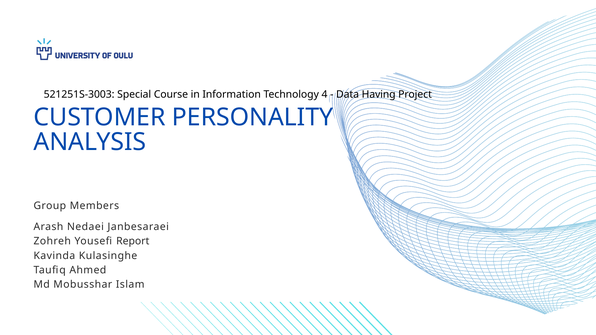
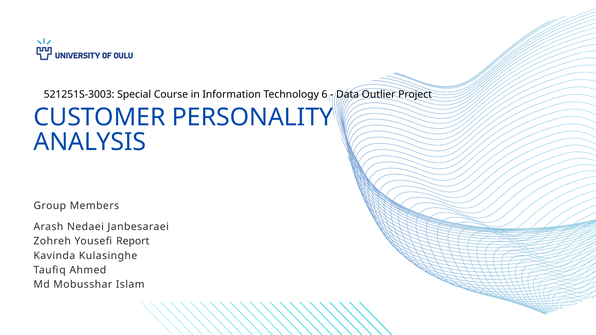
4: 4 -> 6 (325, 94)
Having: Having -> Outlier (379, 94)
